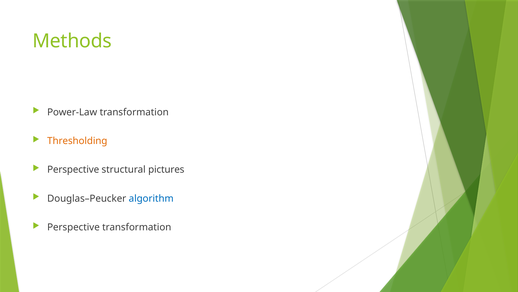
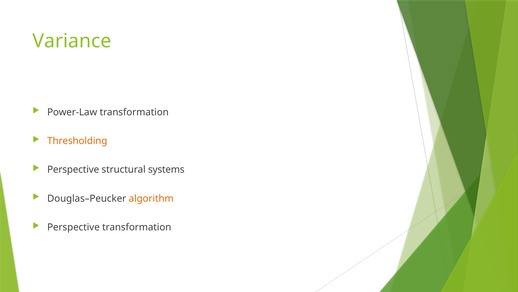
Methods: Methods -> Variance (72, 41)
pictures: pictures -> systems (166, 169)
algorithm colour: blue -> orange (151, 198)
